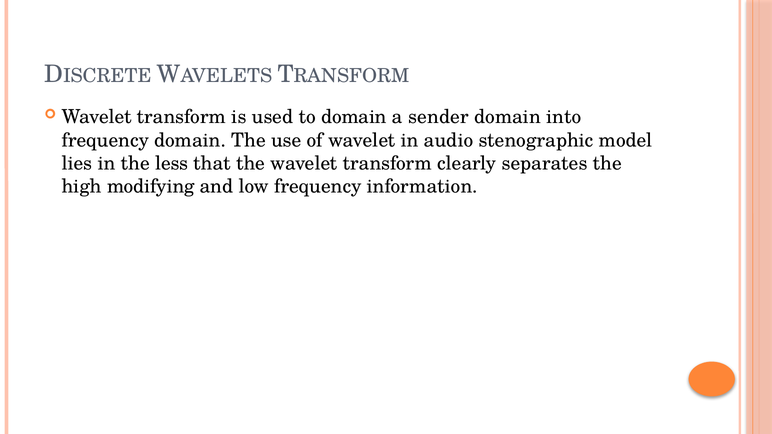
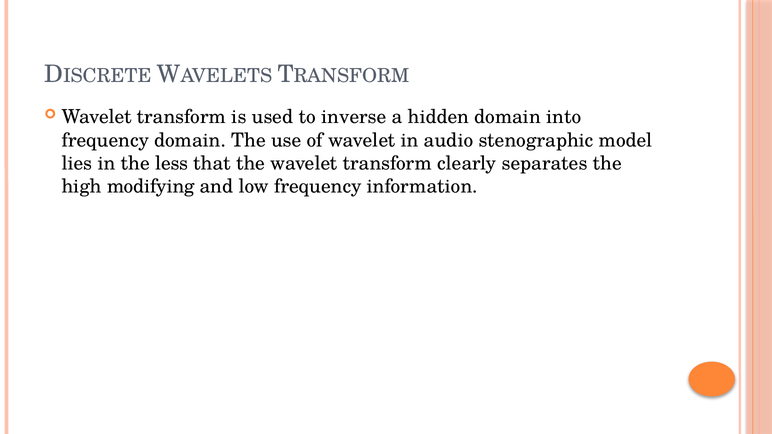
to domain: domain -> inverse (354, 117)
sender: sender -> hidden (439, 117)
